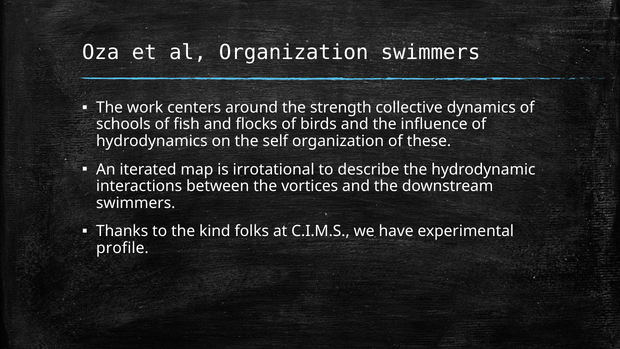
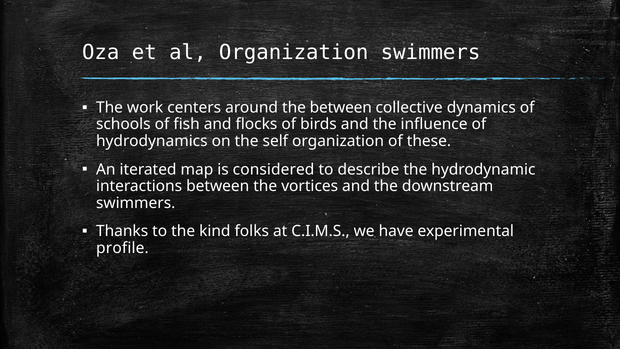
the strength: strength -> between (341, 108)
irrotational: irrotational -> considered (274, 169)
